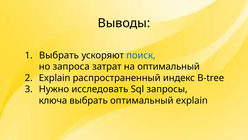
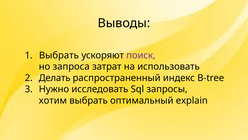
поиск colour: blue -> purple (141, 55)
на оптимальный: оптимальный -> использовать (168, 66)
Explain: Explain -> Делать (55, 78)
ключа: ключа -> хотим (53, 100)
